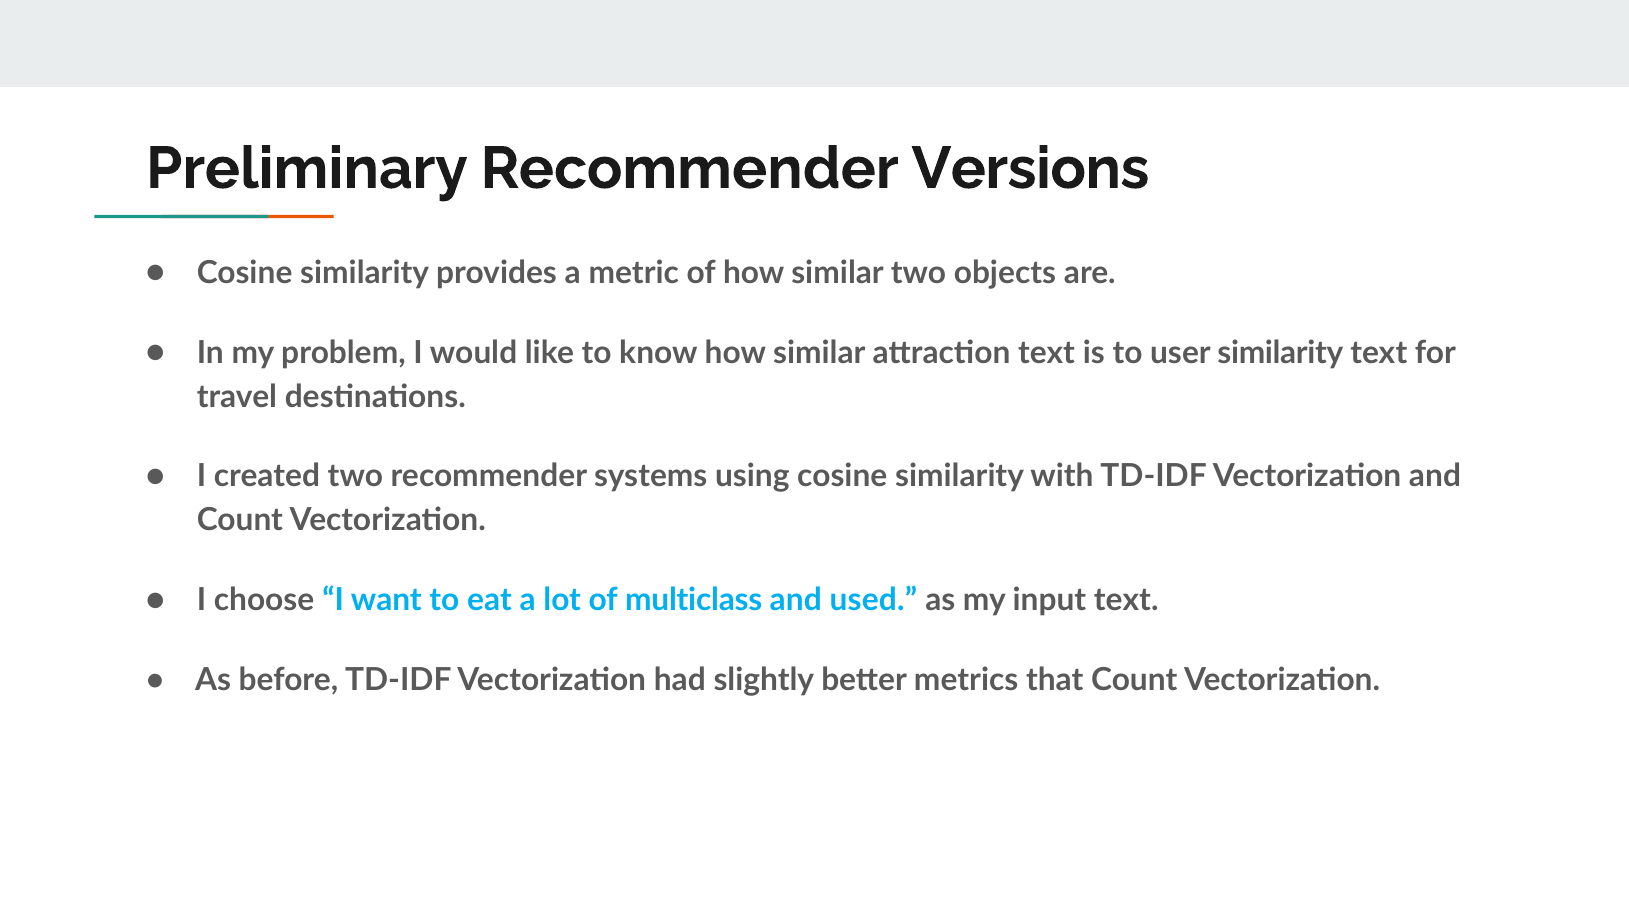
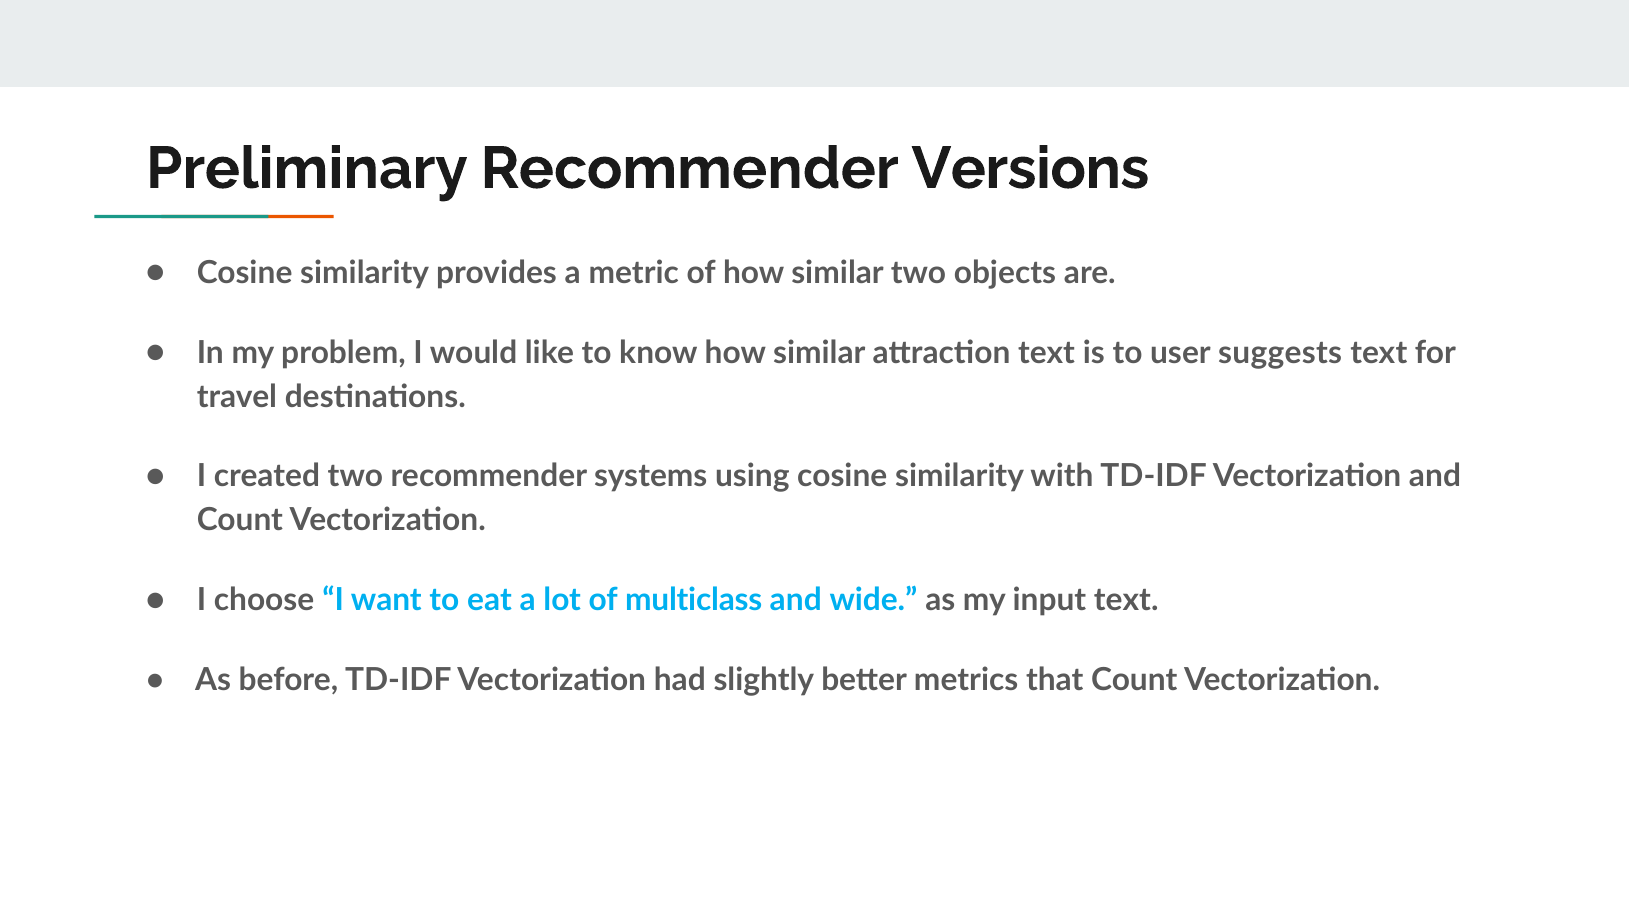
user similarity: similarity -> suggests (1280, 353)
used: used -> wide (873, 600)
